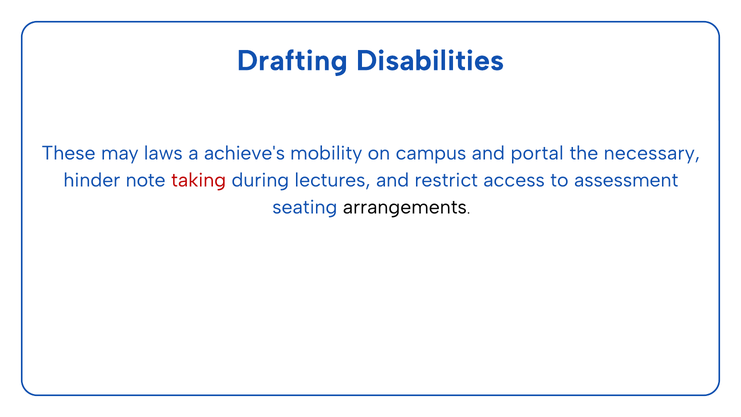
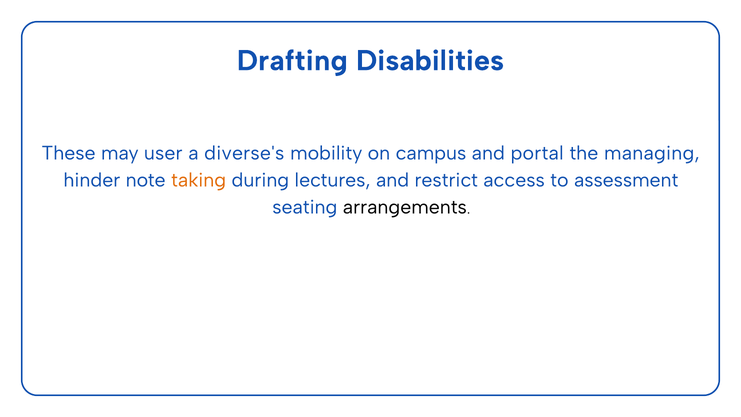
laws: laws -> user (163, 153)
achieve's: achieve's -> diverse's (244, 153)
necessary: necessary -> managing (652, 153)
taking colour: red -> orange (199, 180)
